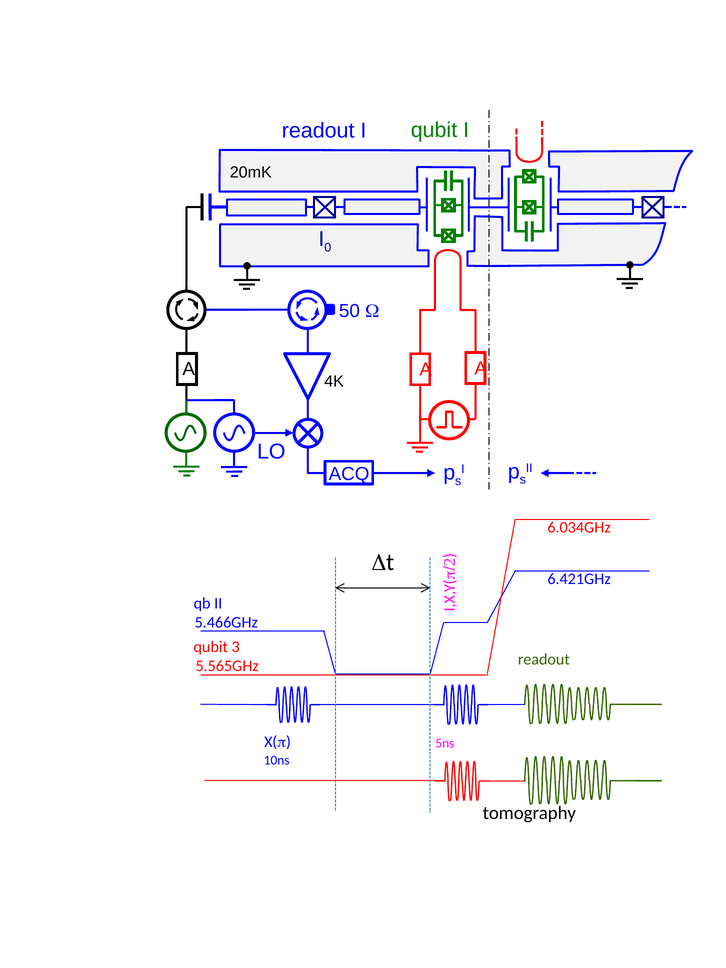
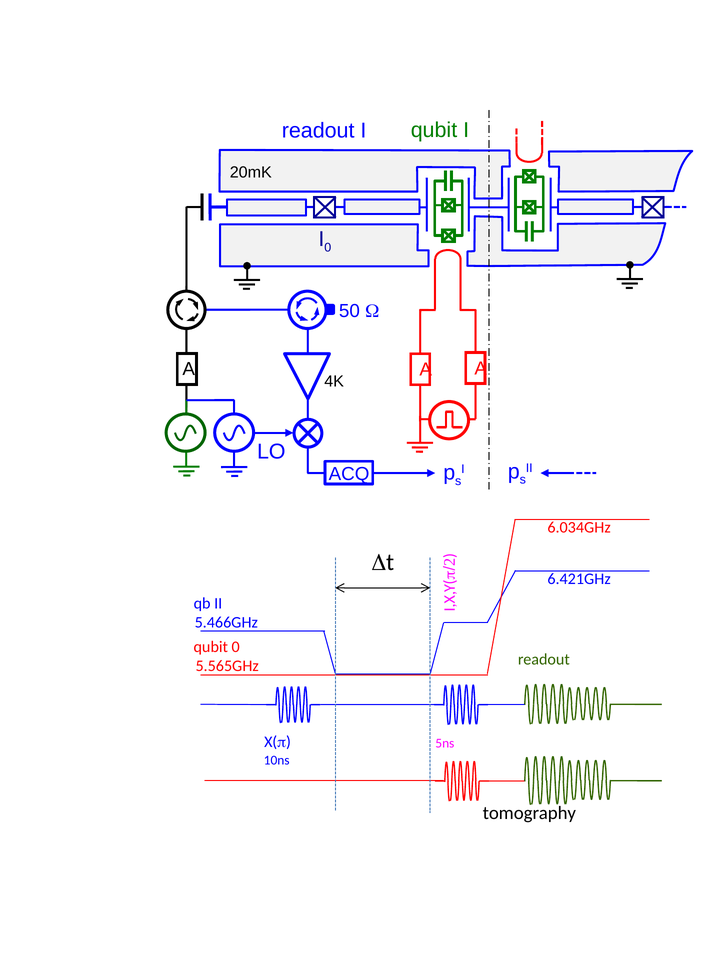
qubit 3: 3 -> 0 (236, 647)
